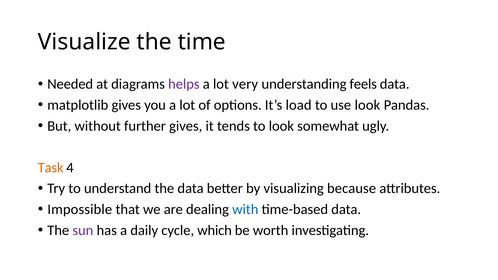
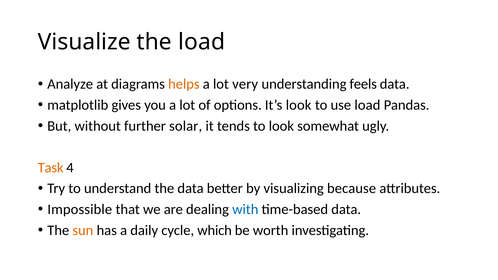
the time: time -> load (202, 42)
Needed: Needed -> Analyze (70, 84)
helps colour: purple -> orange (184, 84)
It’s load: load -> look (299, 105)
use look: look -> load (367, 105)
further gives: gives -> solar (186, 126)
sun colour: purple -> orange (83, 230)
